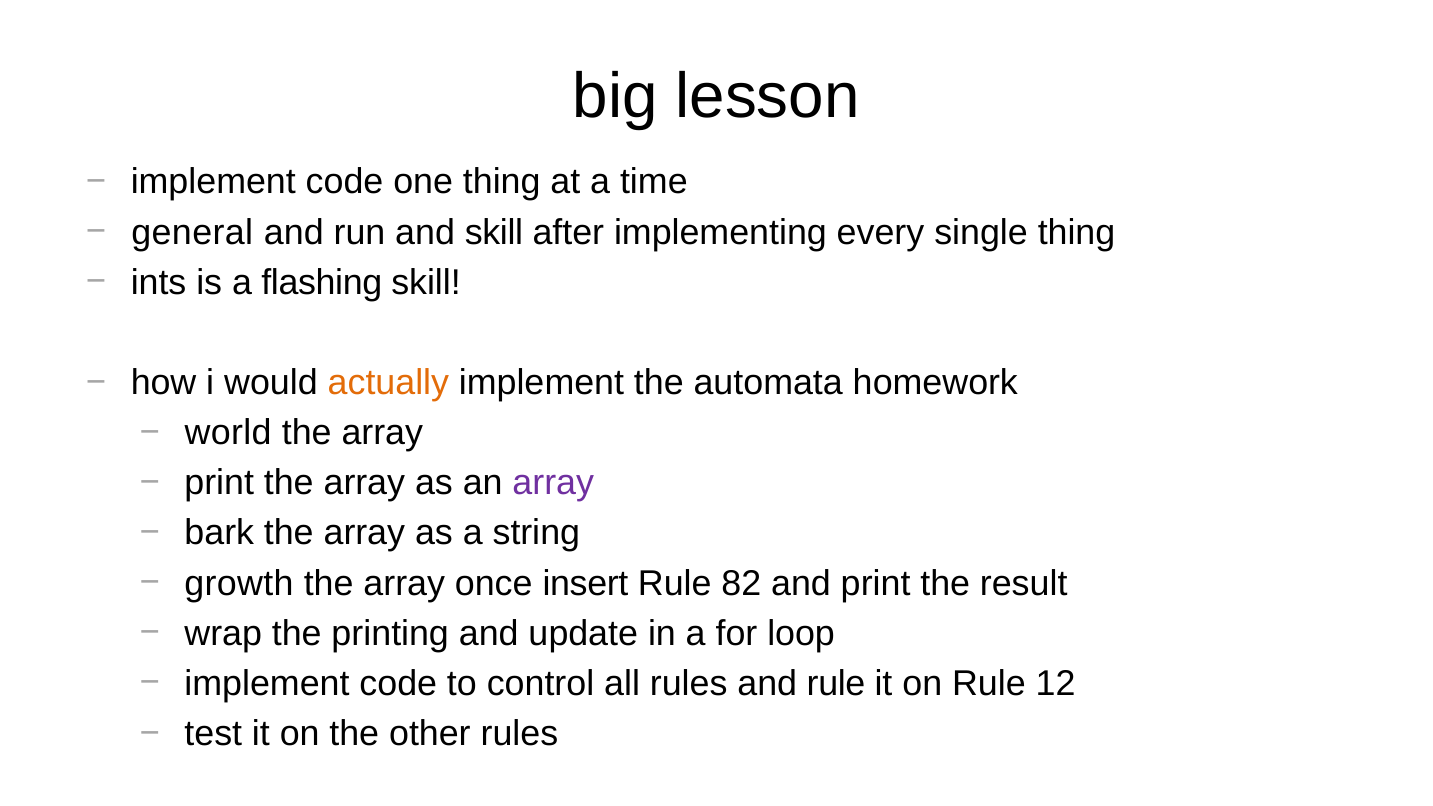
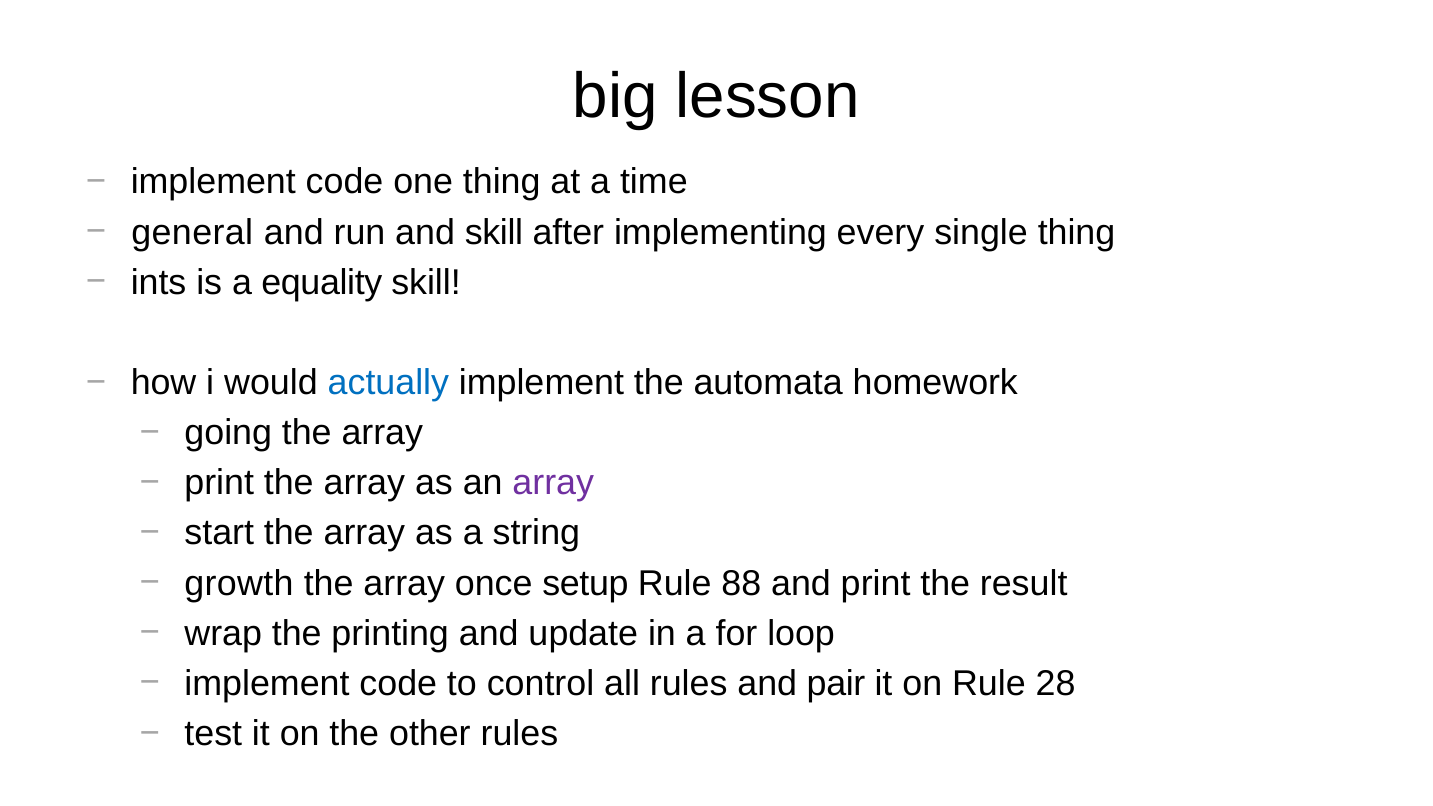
flashing: flashing -> equality (322, 282)
actually colour: orange -> blue (388, 383)
world: world -> going (228, 433)
bark: bark -> start (219, 533)
insert: insert -> setup (585, 583)
82: 82 -> 88 (741, 583)
and rule: rule -> pair (836, 684)
12: 12 -> 28 (1056, 684)
